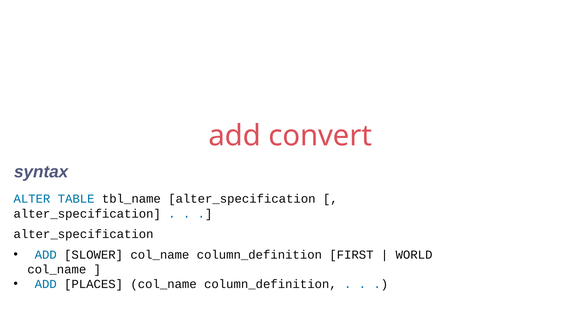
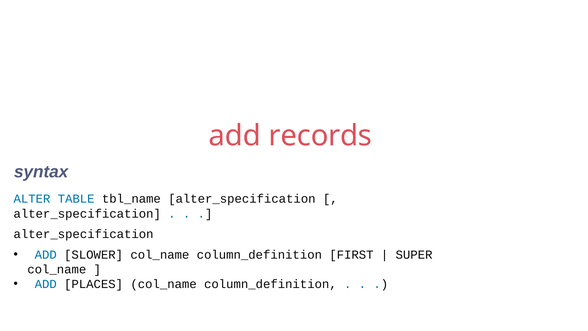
convert: convert -> records (320, 136)
WORLD: WORLD -> SUPER (414, 255)
